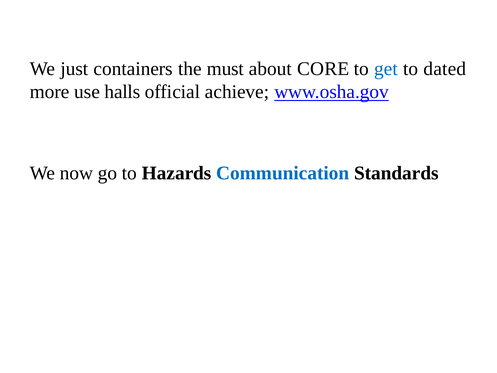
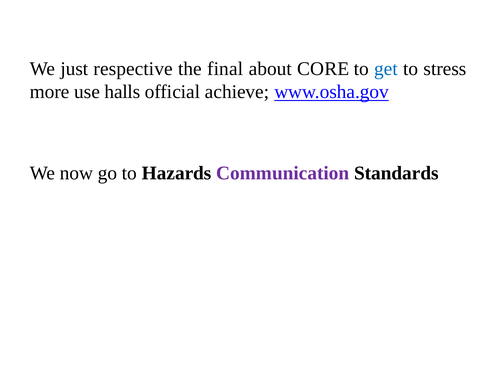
containers: containers -> respective (133, 69)
must: must -> final (225, 69)
dated: dated -> stress (445, 69)
Communication colour: blue -> purple (283, 173)
